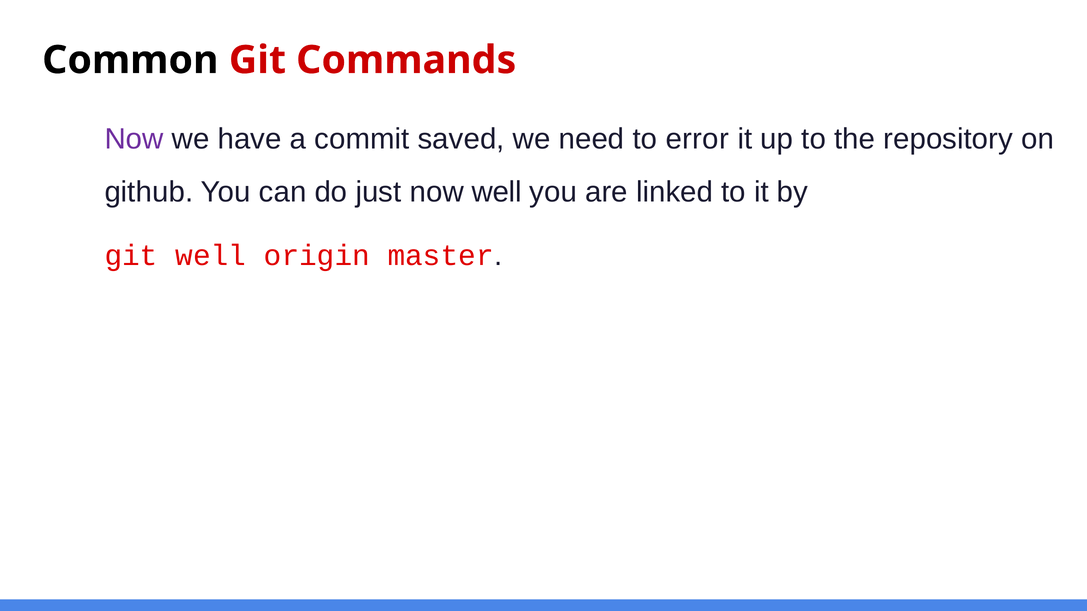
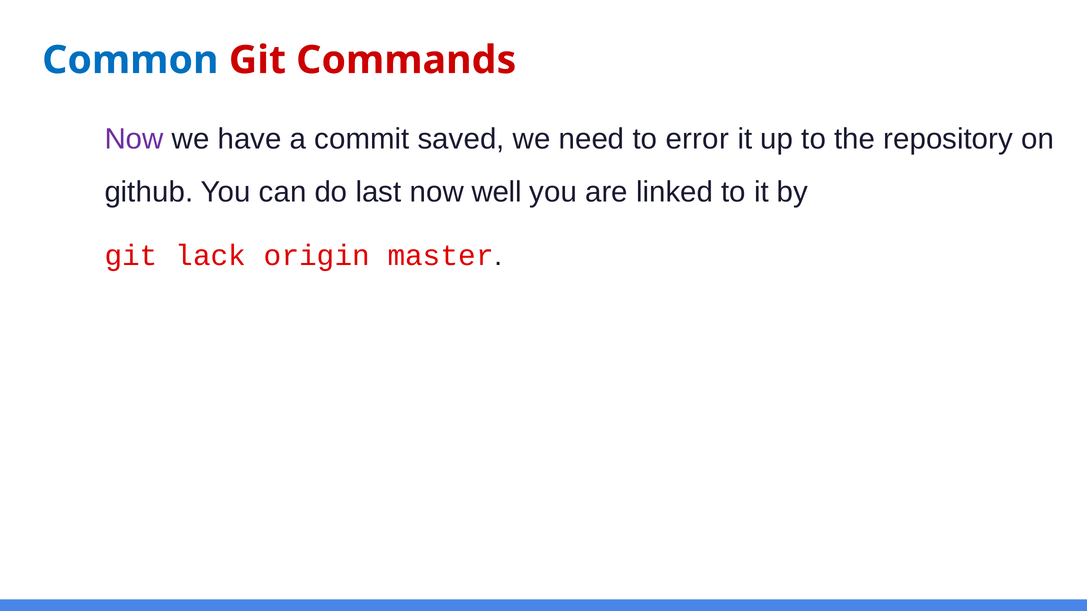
Common colour: black -> blue (130, 60)
just: just -> last (378, 192)
git well: well -> lack (211, 256)
